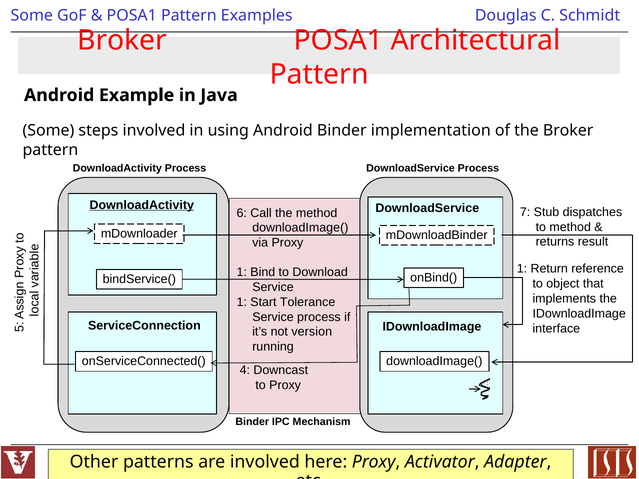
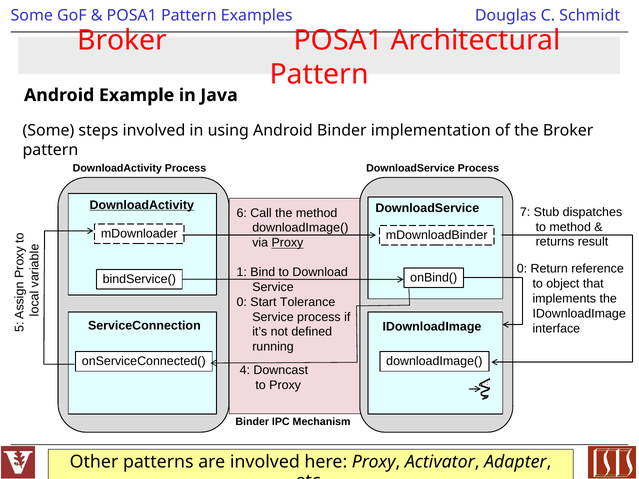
Proxy underline: none -> present (287, 243)
1: 1 -> 0 (522, 269)
1: 1 -> 0 (242, 302)
version: version -> defined (312, 332)
